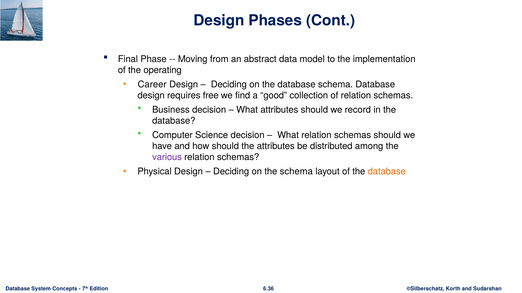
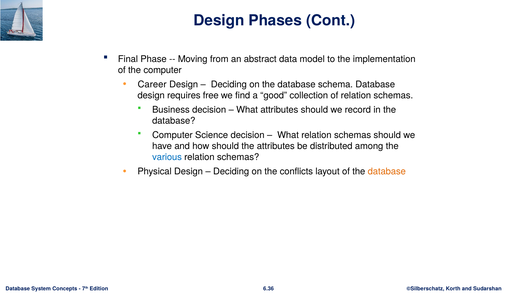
the operating: operating -> computer (163, 70)
various colour: purple -> blue (167, 158)
the schema: schema -> conflicts (296, 172)
